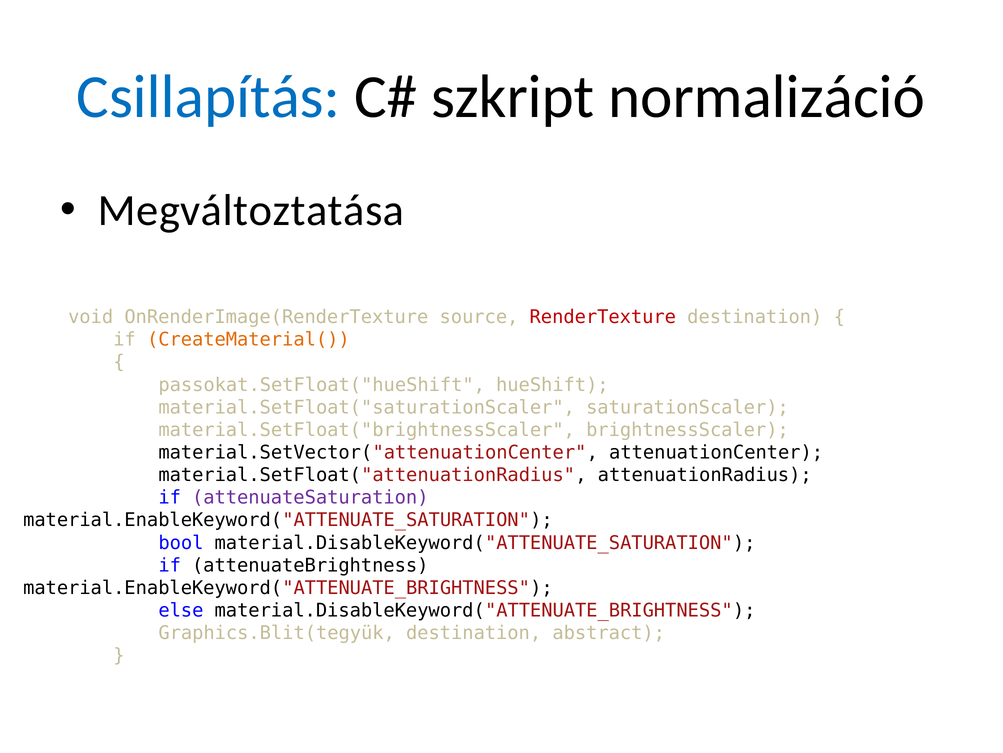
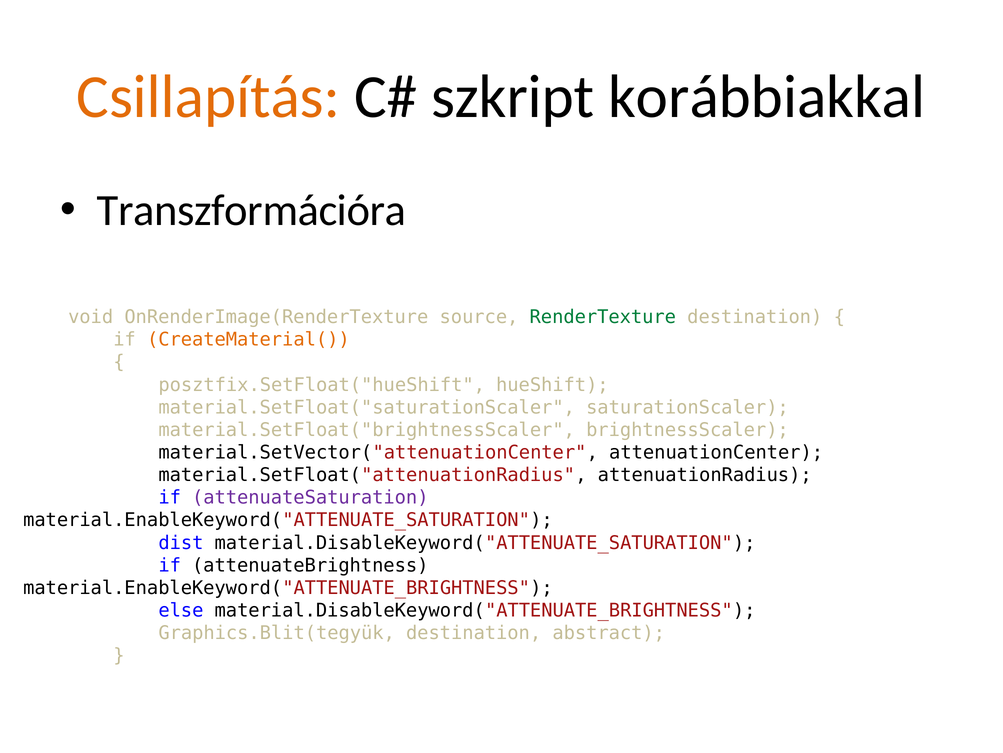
Csillapítás colour: blue -> orange (208, 97)
normalizáció: normalizáció -> korábbiakkal (767, 97)
Megváltoztatása: Megváltoztatása -> Transzformációra (252, 210)
RenderTexture colour: red -> green (603, 317)
passokat.SetFloat("hueShift: passokat.SetFloat("hueShift -> posztfix.SetFloat("hueShift (322, 384)
bool: bool -> dist (181, 542)
